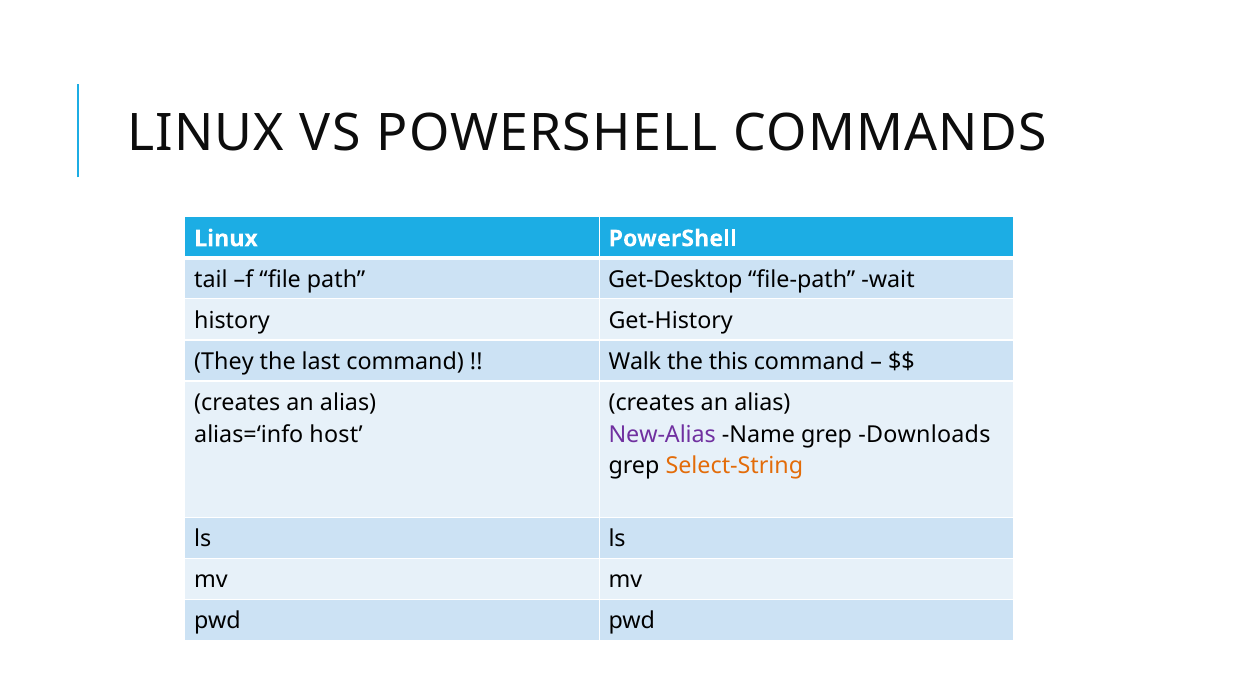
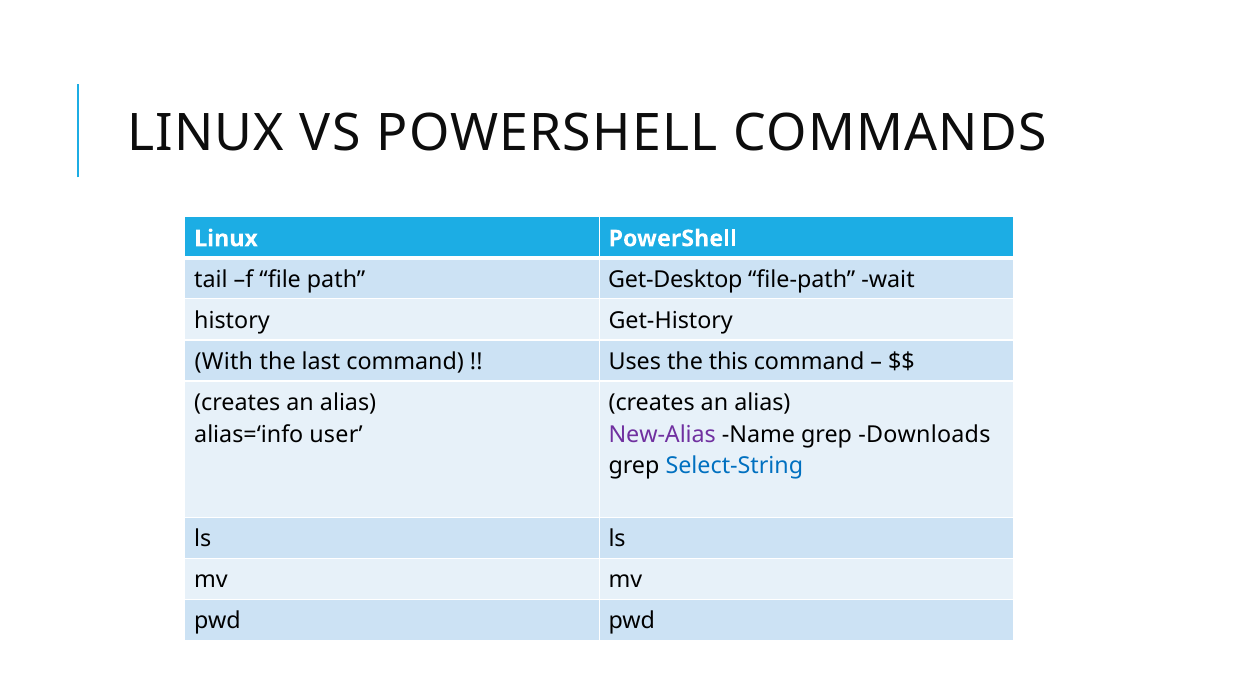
They: They -> With (224, 362)
Walk: Walk -> Uses (635, 362)
host: host -> user (336, 435)
Select-String colour: orange -> blue (734, 466)
